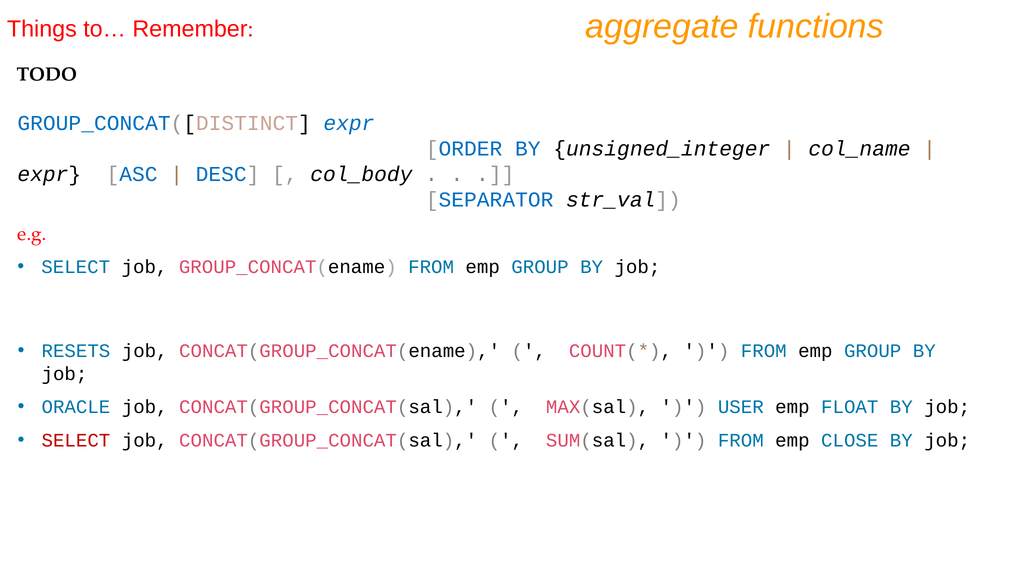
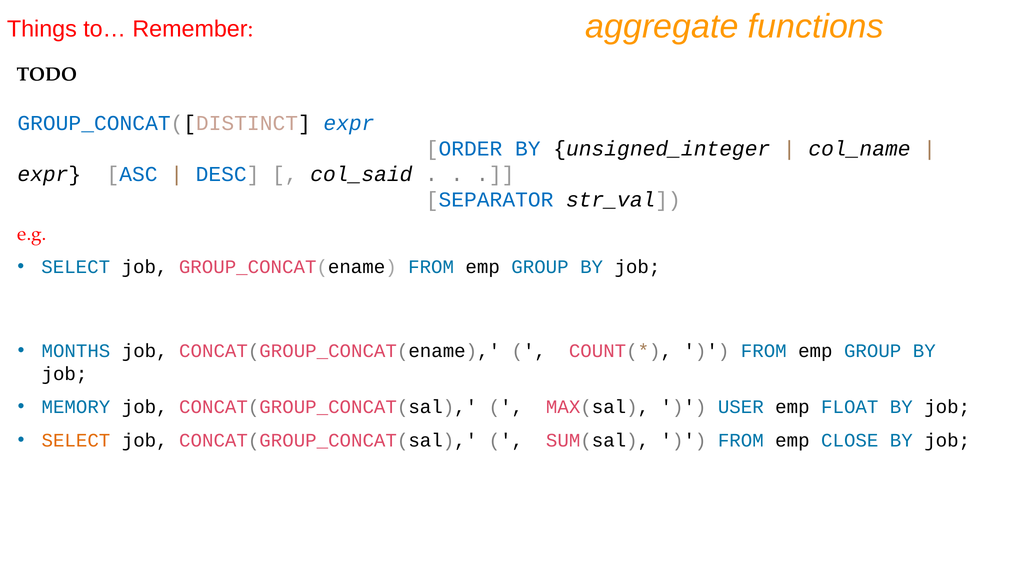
col_body: col_body -> col_said (361, 174)
RESETS: RESETS -> MONTHS (76, 351)
ORACLE: ORACLE -> MEMORY (76, 407)
SELECT colour: red -> orange (76, 440)
